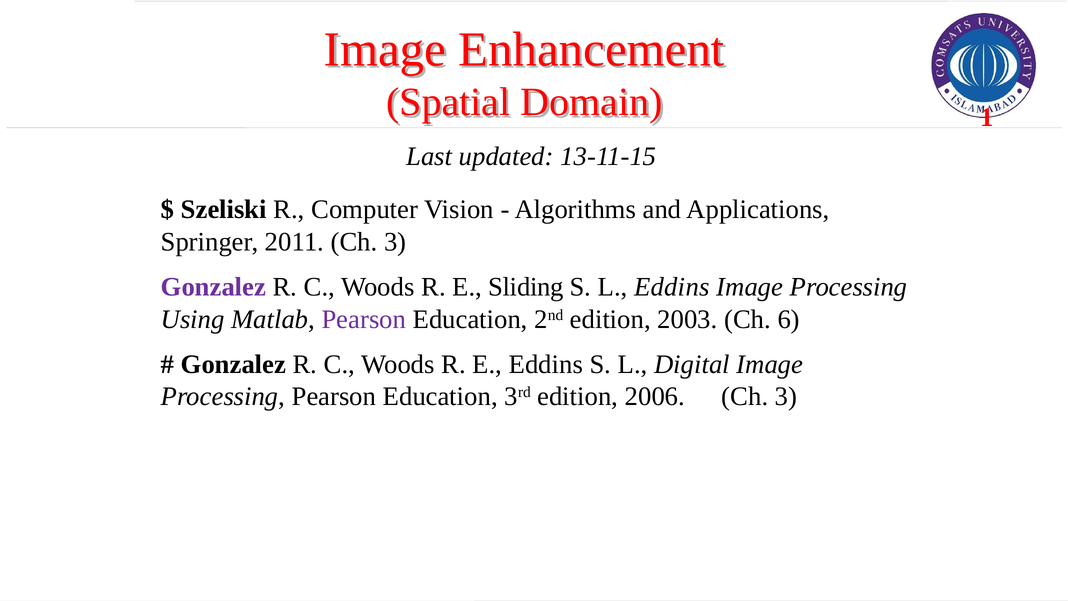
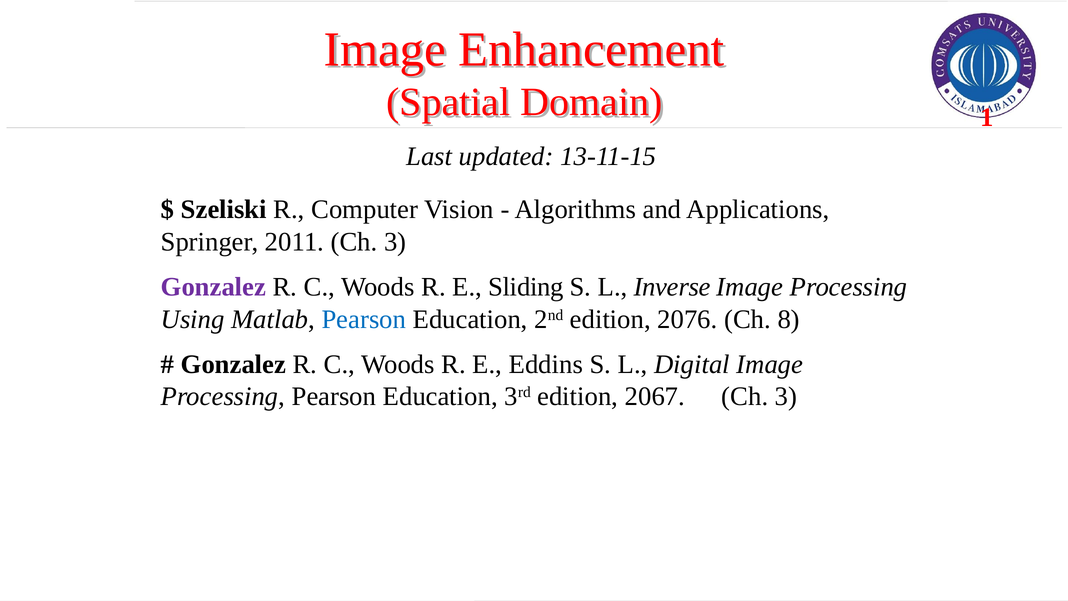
L Eddins: Eddins -> Inverse (672, 287)
Pearson colour: purple -> blue (364, 319)
2003: 2003 -> 2076 (687, 319)
6: 6 -> 8 (789, 319)
2006: 2006 -> 2067 (655, 397)
